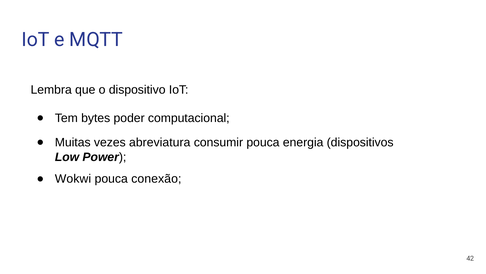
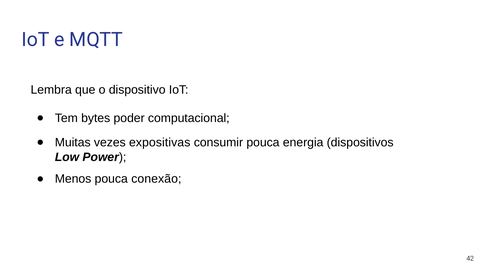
abreviatura: abreviatura -> expositivas (160, 142)
Wokwi: Wokwi -> Menos (73, 179)
